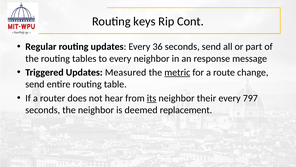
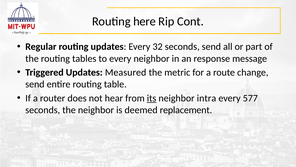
keys: keys -> here (145, 21)
36: 36 -> 32 (158, 47)
metric underline: present -> none (177, 72)
their: their -> intra (206, 98)
797: 797 -> 577 (250, 98)
